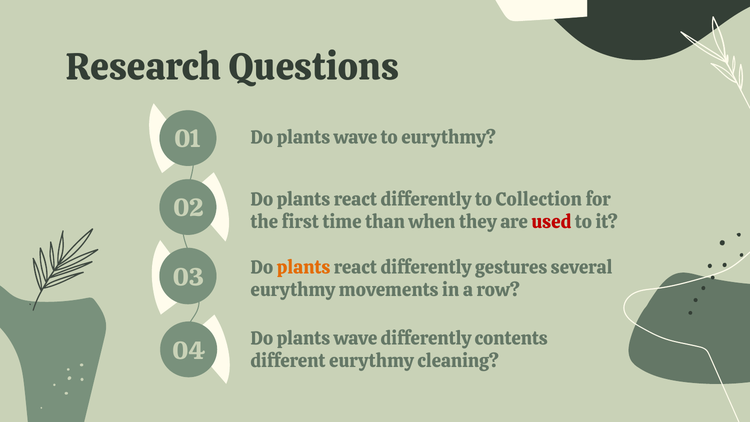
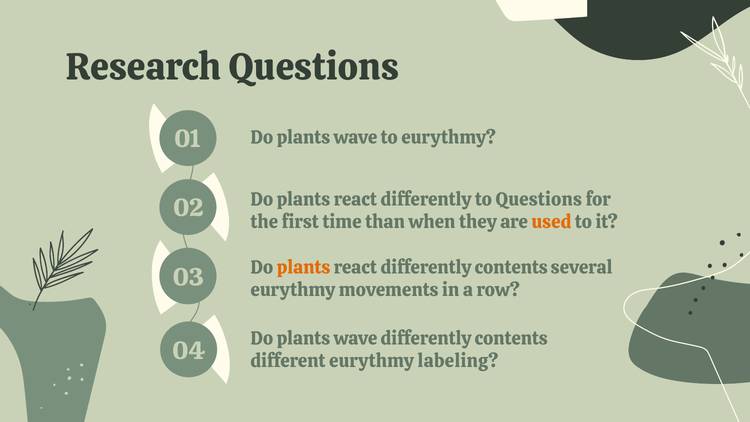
to Collection: Collection -> Questions (539, 199)
used colour: red -> orange (551, 222)
react differently gestures: gestures -> contents (511, 268)
cleaning: cleaning -> labeling (458, 361)
